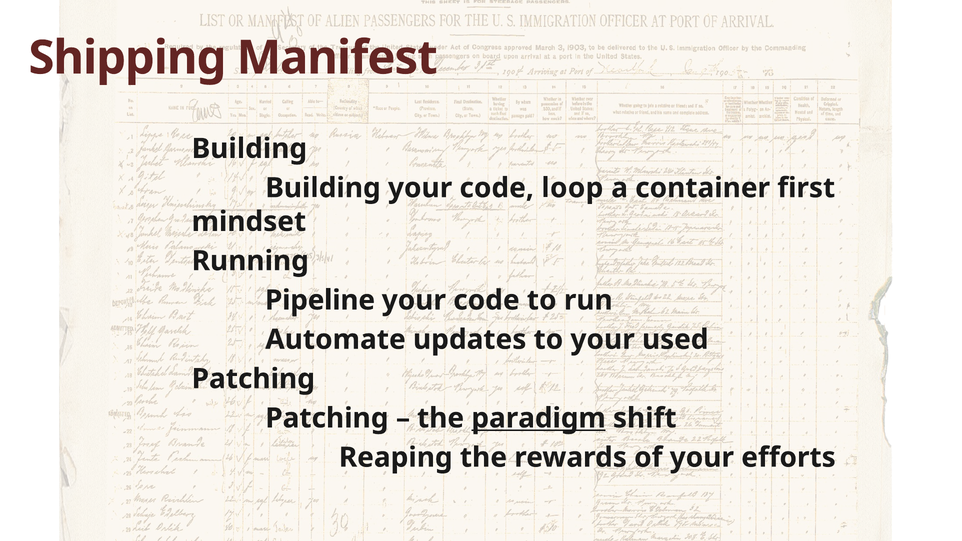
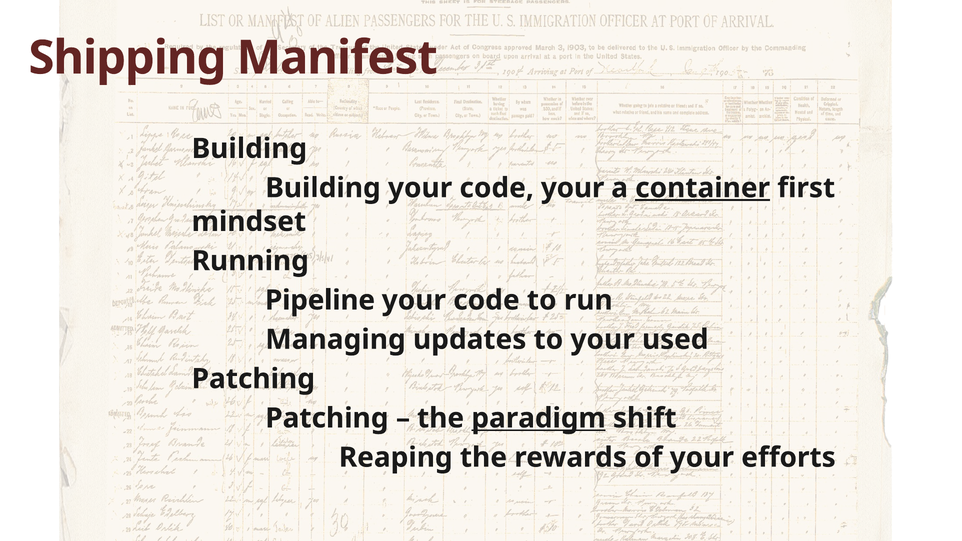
code loop: loop -> your (573, 188)
container underline: none -> present (703, 188)
Automate: Automate -> Managing (335, 340)
